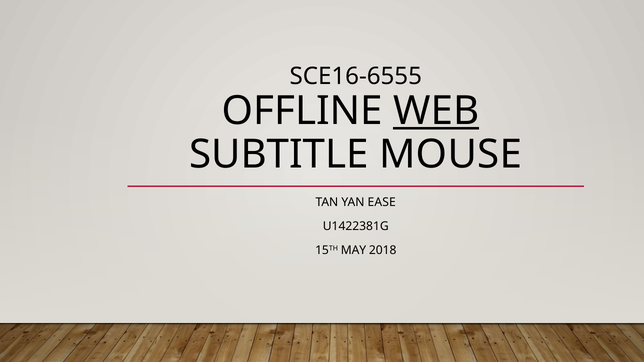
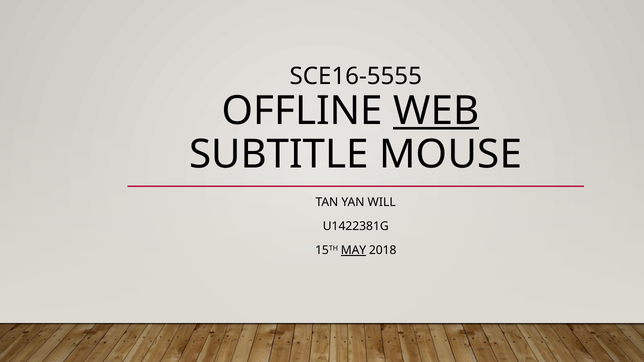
SCE16-6555: SCE16-6555 -> SCE16-5555 (356, 76)
EASE: EASE -> WILL (382, 202)
MAY underline: none -> present (353, 251)
